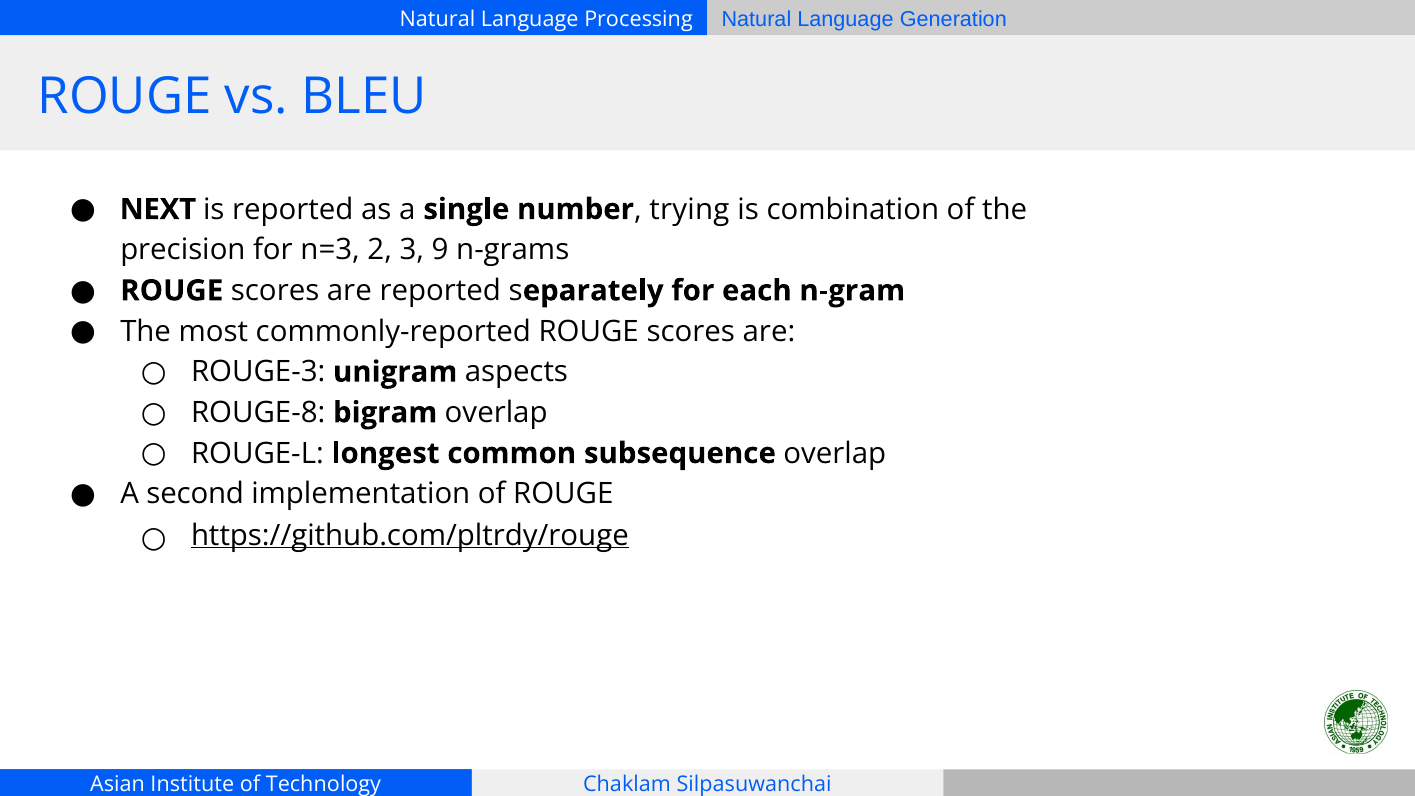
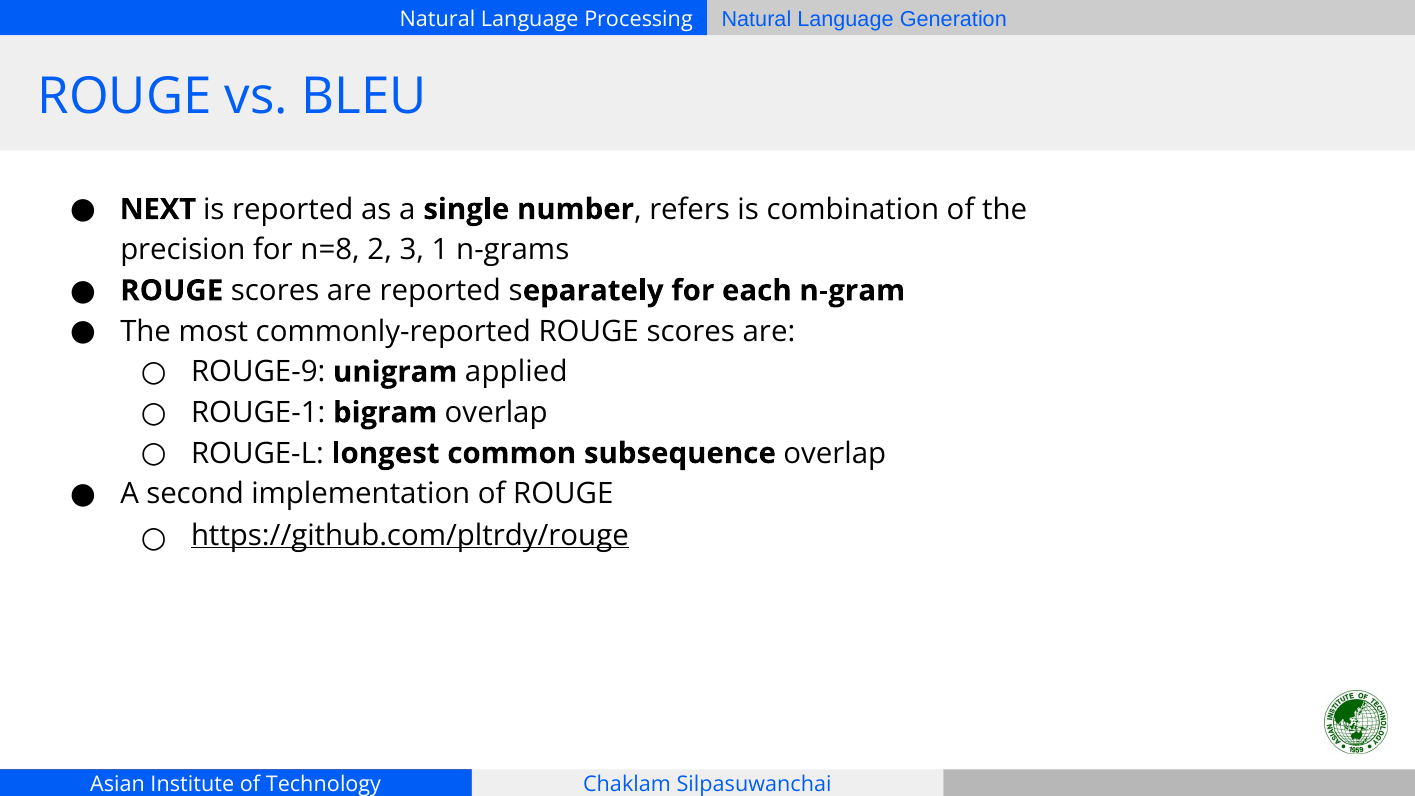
trying: trying -> refers (690, 209)
n=3: n=3 -> n=8 (330, 250)
9: 9 -> 1 (440, 250)
ROUGE-3: ROUGE-3 -> ROUGE-9 (258, 372)
aspects: aspects -> applied (516, 372)
ROUGE-8: ROUGE-8 -> ROUGE-1 (258, 413)
